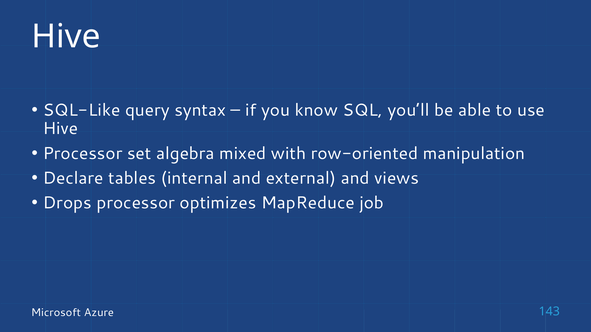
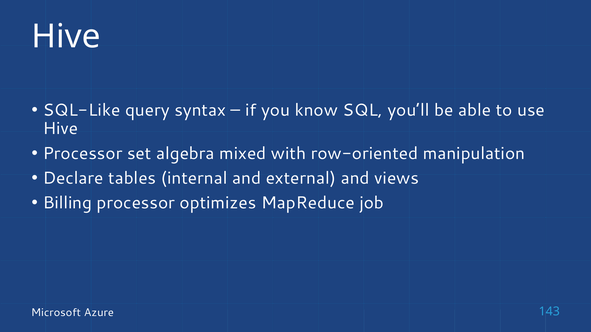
Drops: Drops -> Billing (67, 203)
